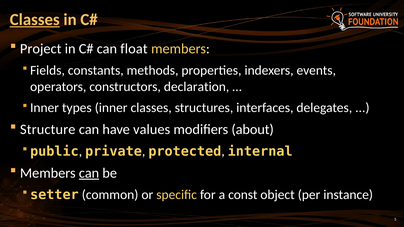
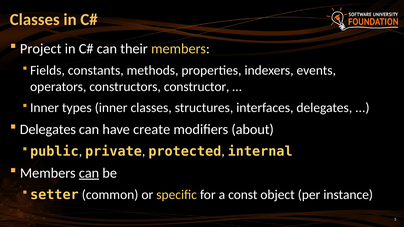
Classes underline: present -> none (35, 20)
float: float -> their (134, 49)
declaration: declaration -> constructor (197, 87)
Structure: Structure -> Delegates (48, 130)
values: values -> create (152, 130)
